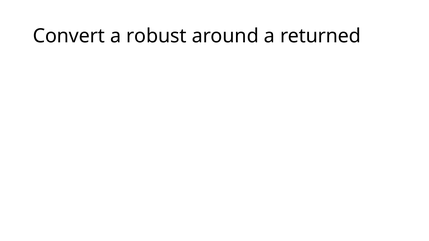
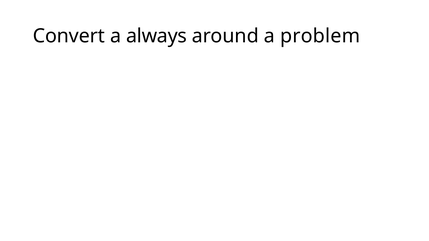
robust: robust -> always (157, 36)
returned: returned -> problem (320, 36)
